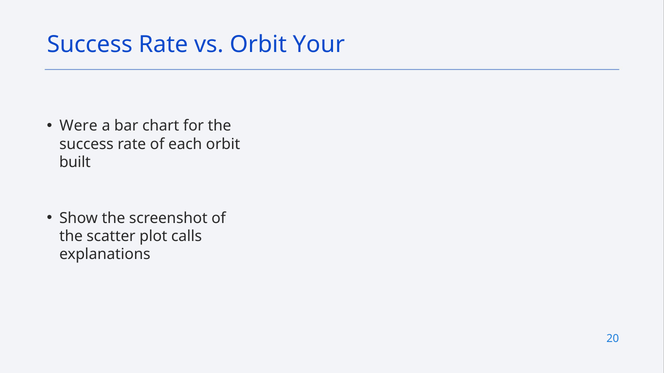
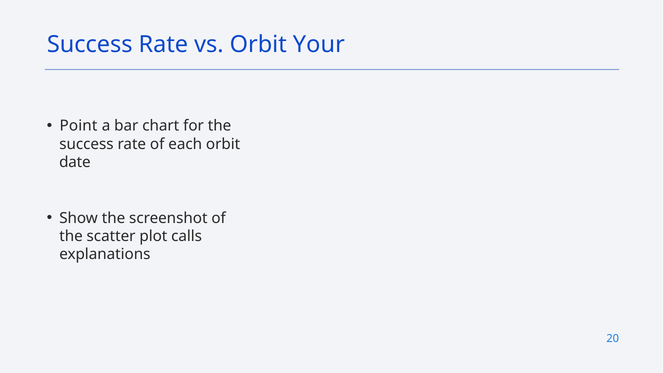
Were: Were -> Point (78, 126)
built: built -> date (75, 162)
